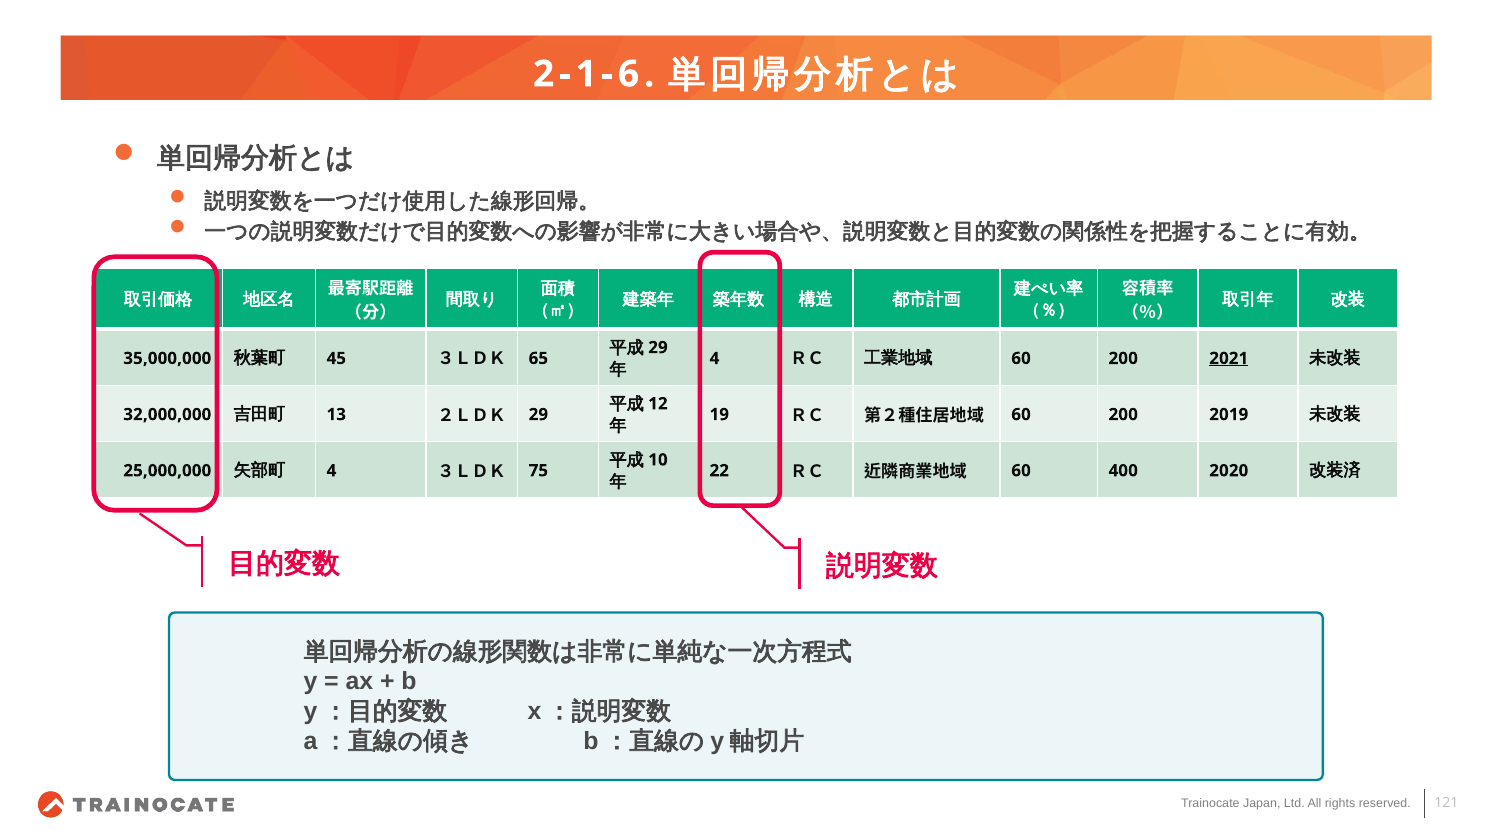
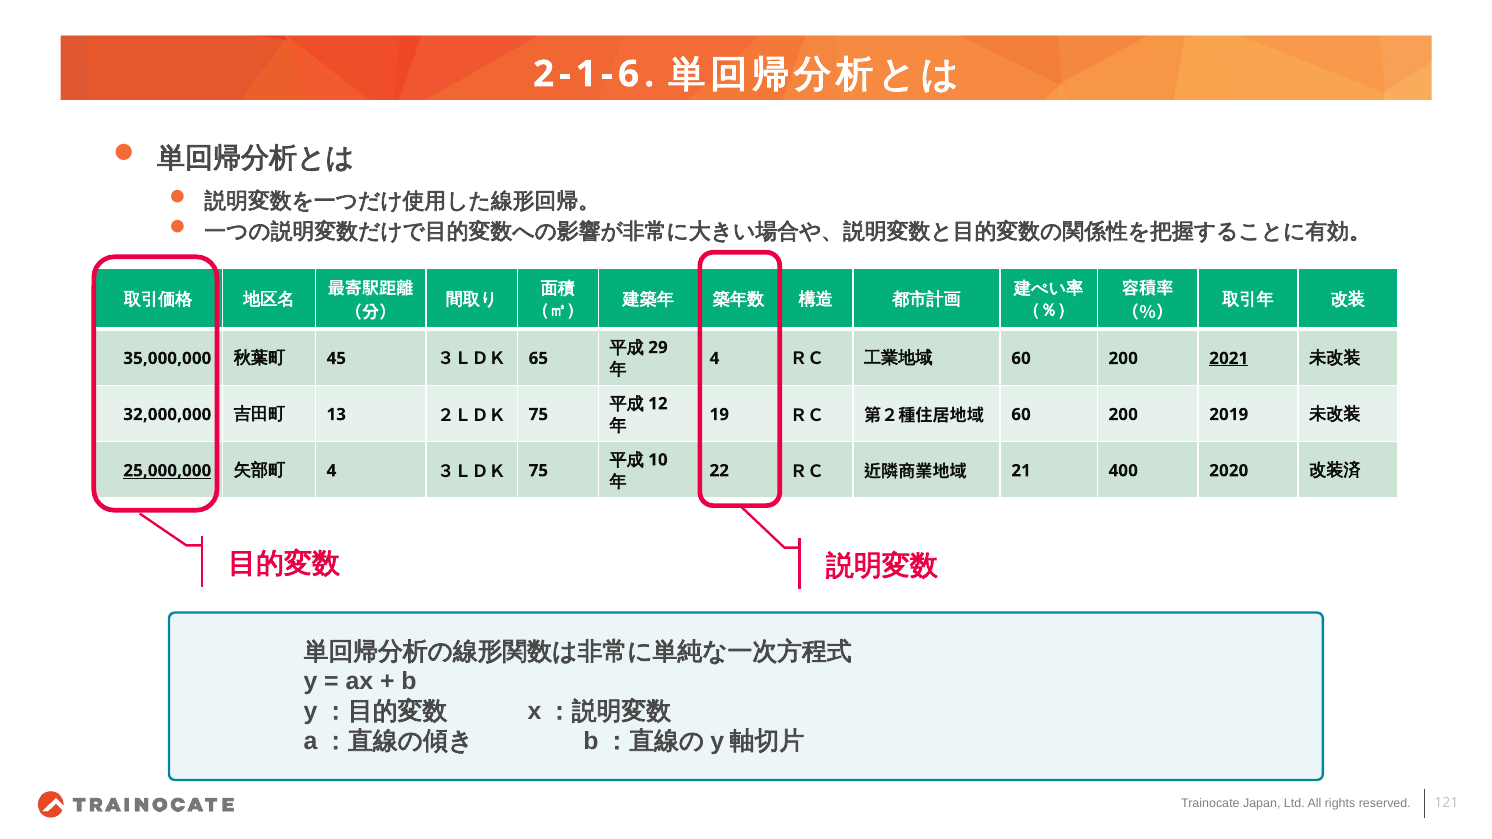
２ＬＤＫ 29: 29 -> 75 (538, 415)
25,000,000 underline: none -> present (167, 471)
60: 60 -> 21 (1021, 471)
